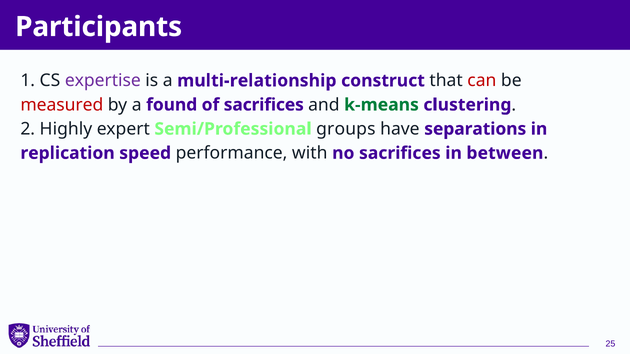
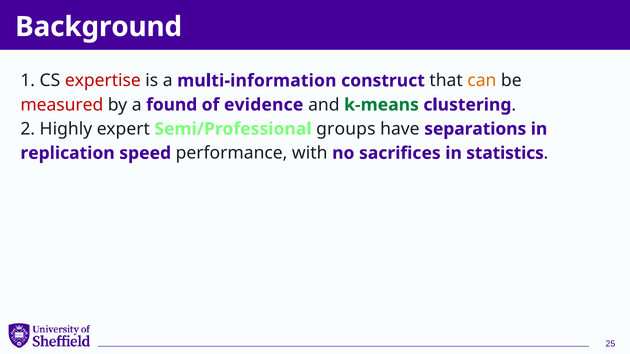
Participants: Participants -> Background (99, 27)
expertise colour: purple -> red (103, 81)
multi-relationship: multi-relationship -> multi-information (257, 81)
can colour: red -> orange (482, 81)
of sacrifices: sacrifices -> evidence (264, 105)
between: between -> statistics (505, 153)
